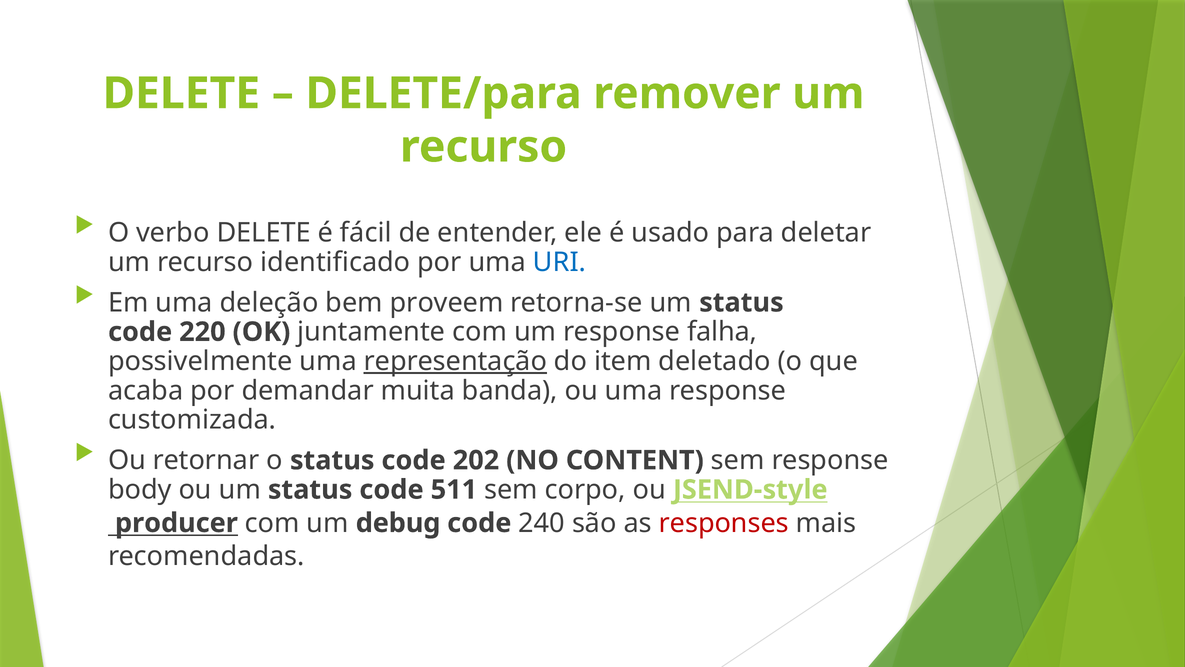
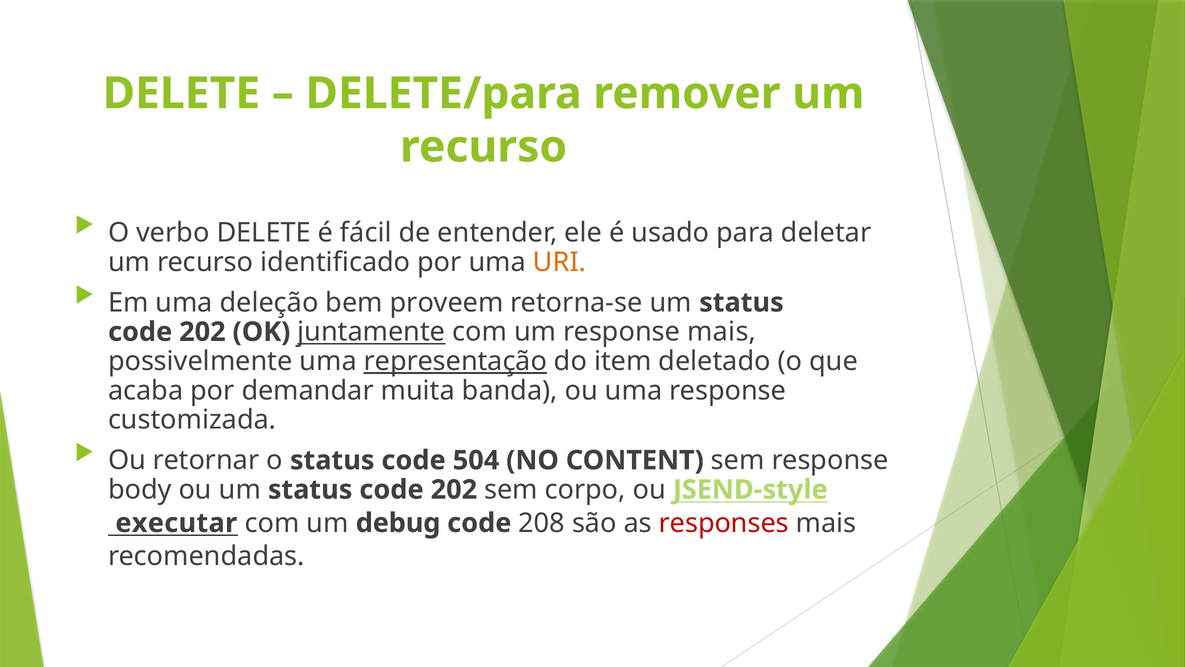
URI colour: blue -> orange (559, 262)
220: 220 -> 202 (202, 332)
juntamente underline: none -> present (371, 332)
response falha: falha -> mais (722, 332)
202: 202 -> 504 (476, 460)
511: 511 -> 202 (454, 489)
producer: producer -> executar (176, 523)
240: 240 -> 208 (542, 523)
